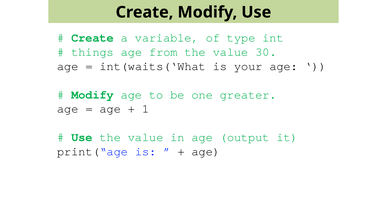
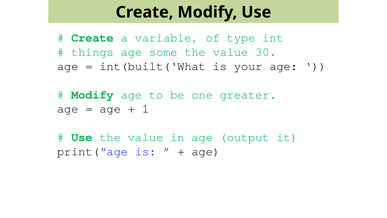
from: from -> some (163, 52)
int(waits(‘What: int(waits(‘What -> int(built(‘What (153, 66)
